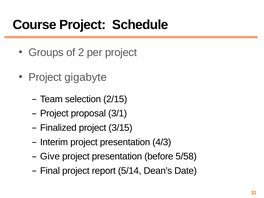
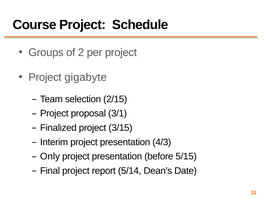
Give: Give -> Only (50, 156)
5/58: 5/58 -> 5/15 (186, 156)
